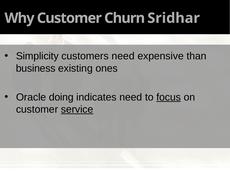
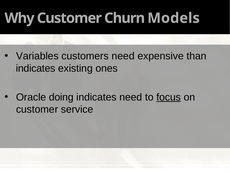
Sridhar: Sridhar -> Models (174, 18)
Simplicity: Simplicity -> Variables (37, 56)
business: business -> indicates (36, 68)
service underline: present -> none (77, 109)
